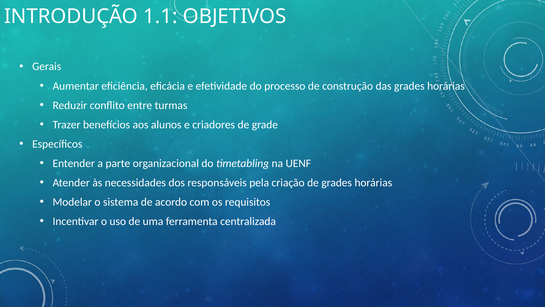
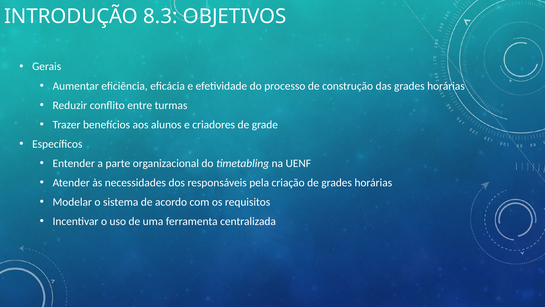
1.1: 1.1 -> 8.3 (160, 16)
